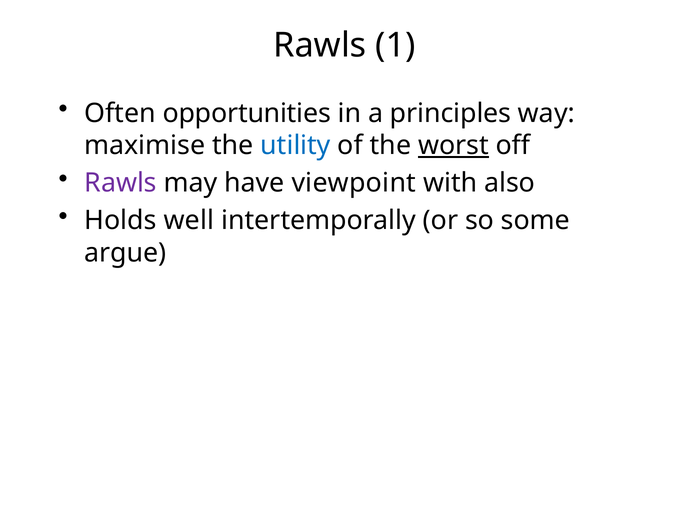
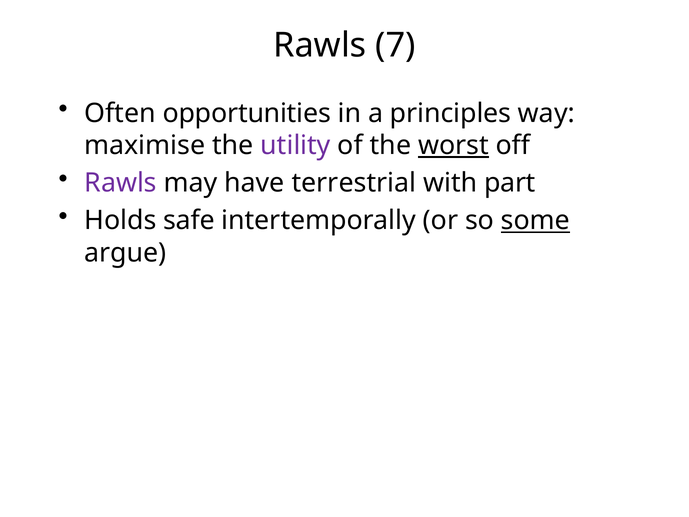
1: 1 -> 7 (395, 45)
utility colour: blue -> purple (296, 145)
viewpoint: viewpoint -> terrestrial (354, 183)
also: also -> part (510, 183)
well: well -> safe (189, 221)
some underline: none -> present (535, 221)
